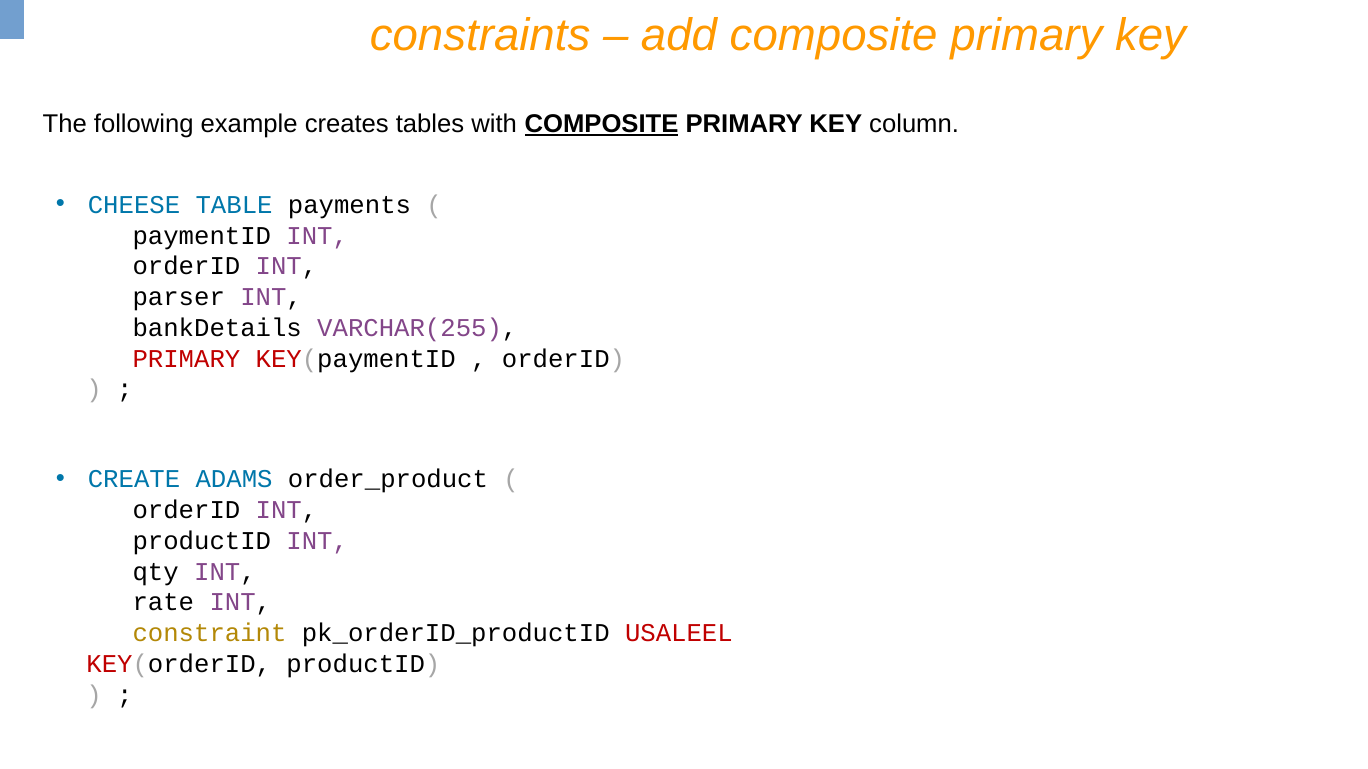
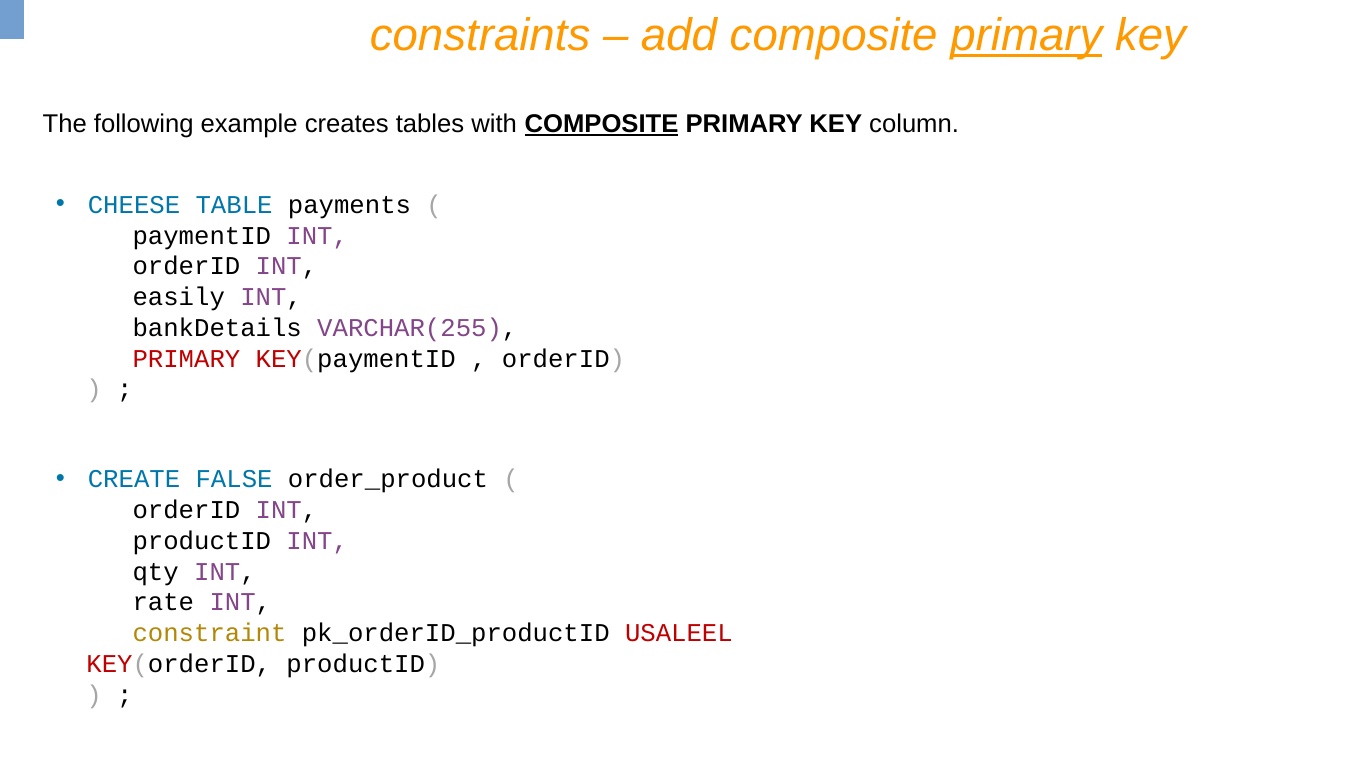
primary underline: none -> present (1026, 36)
parser: parser -> easily (179, 297)
ADAMS: ADAMS -> FALSE (234, 480)
